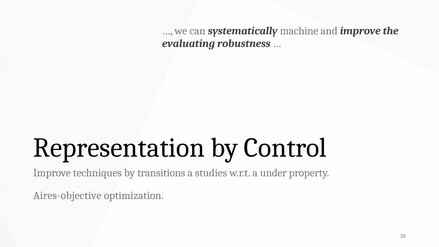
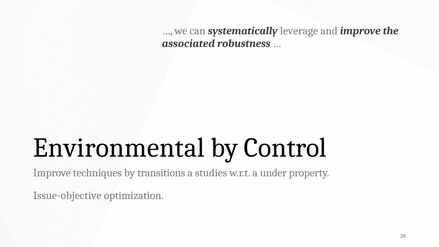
machine: machine -> leverage (299, 31)
evaluating: evaluating -> associated (188, 44)
Representation: Representation -> Environmental (119, 148)
Aires-objective: Aires-objective -> Issue-objective (67, 196)
